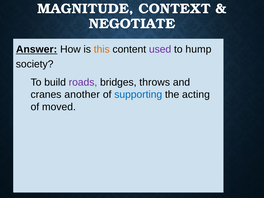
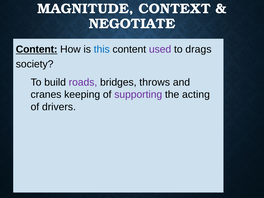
Answer: Answer -> Content (37, 49)
this colour: orange -> blue (102, 49)
hump: hump -> drags (198, 49)
another: another -> keeping (82, 95)
supporting colour: blue -> purple (138, 95)
moved: moved -> drivers (59, 107)
